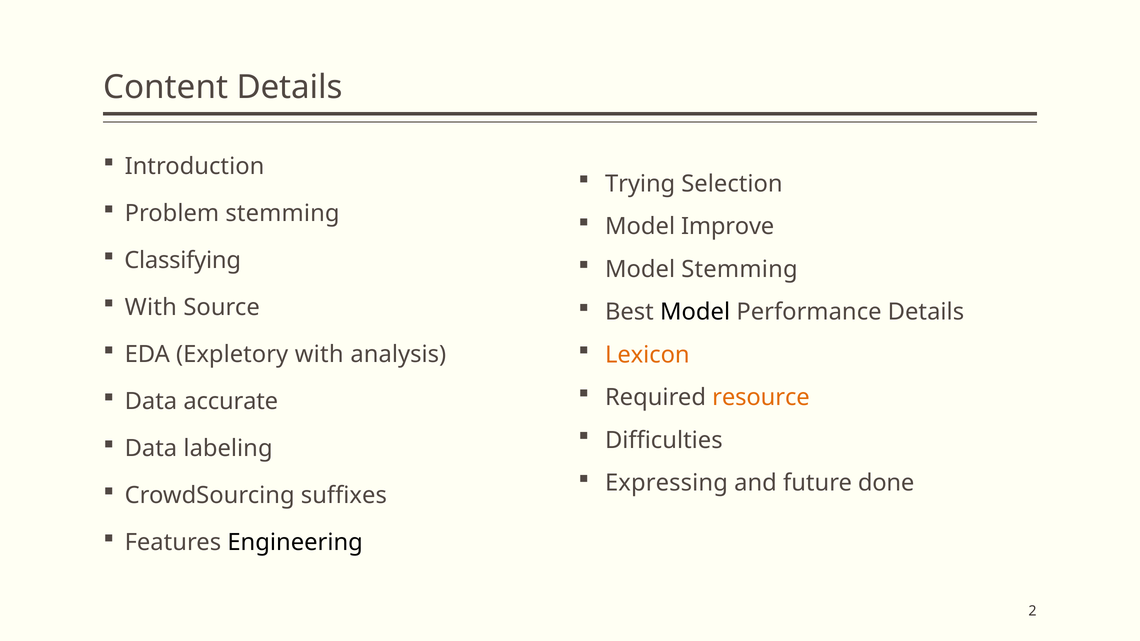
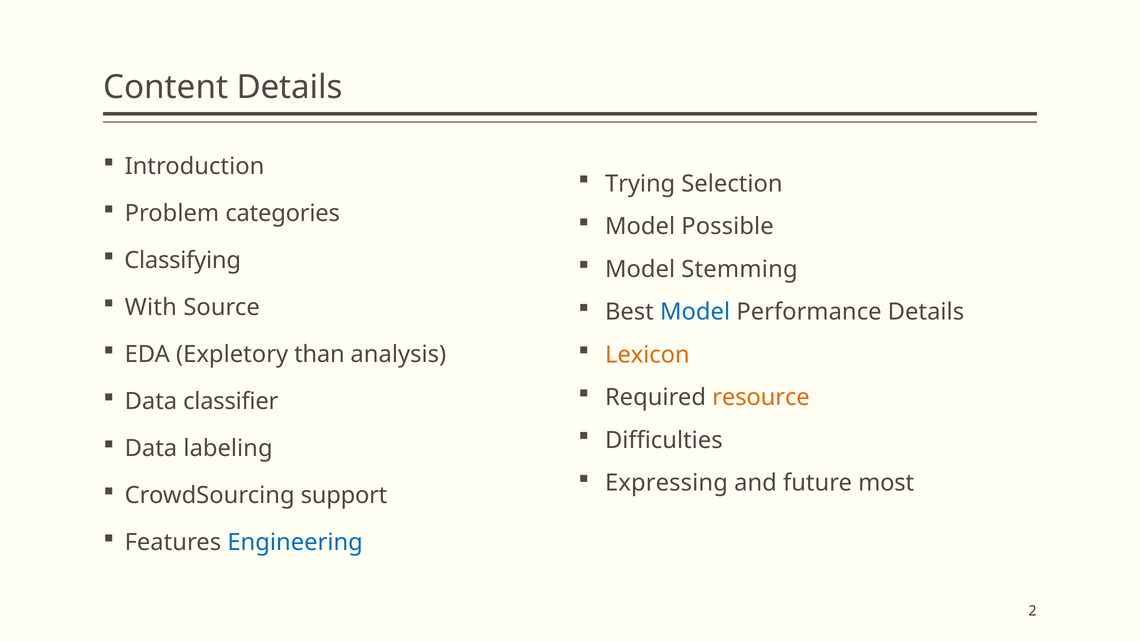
Problem stemming: stemming -> categories (283, 214)
Improve: Improve -> Possible (728, 227)
Model colour: black -> blue (695, 312)
Expletory with: with -> than (319, 355)
accurate: accurate -> classifier (231, 402)
done: done -> most (886, 483)
suffixes: suffixes -> support (344, 496)
Engineering colour: black -> blue (295, 543)
